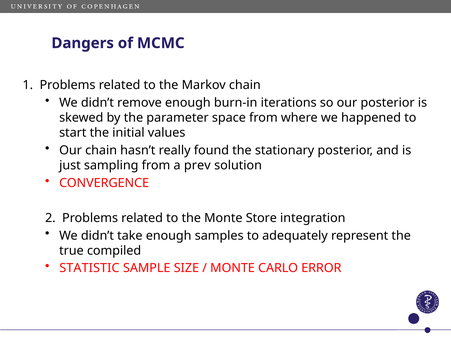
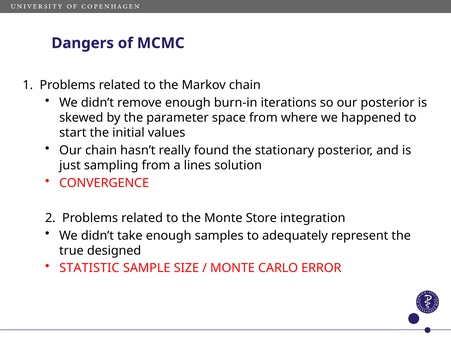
prev: prev -> lines (197, 165)
compiled: compiled -> designed (114, 251)
